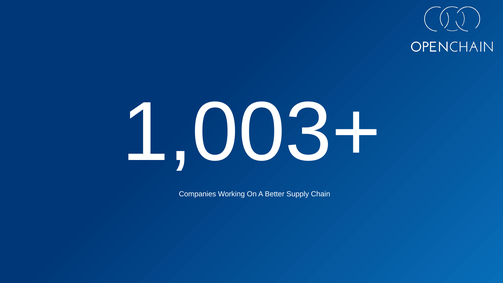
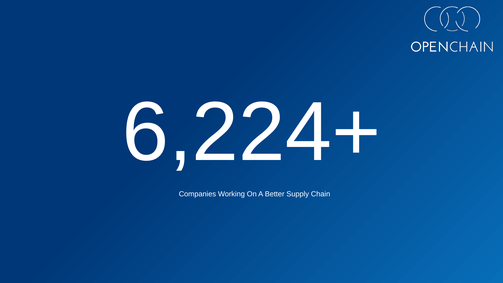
1,003+: 1,003+ -> 6,224+ (251, 133)
